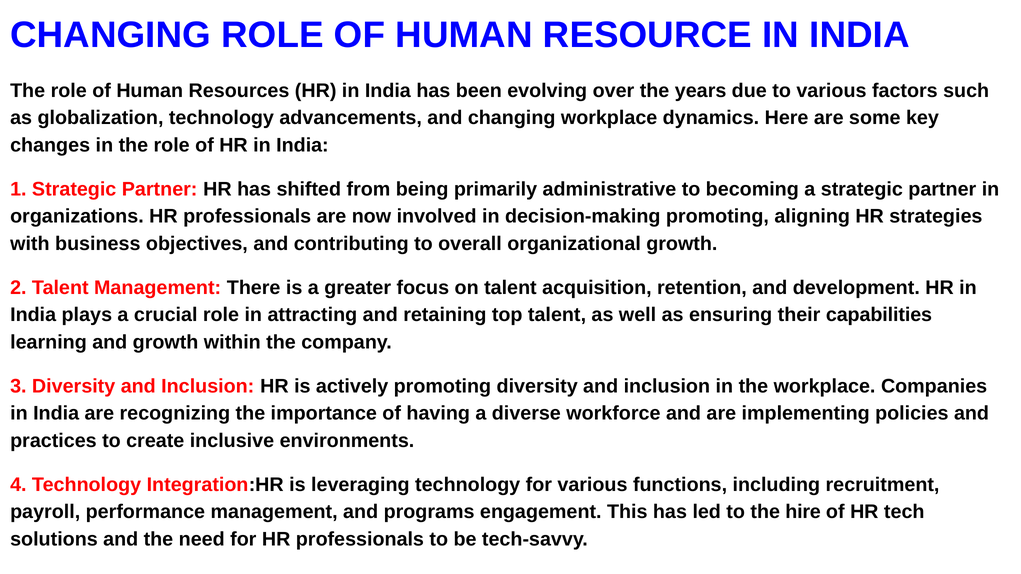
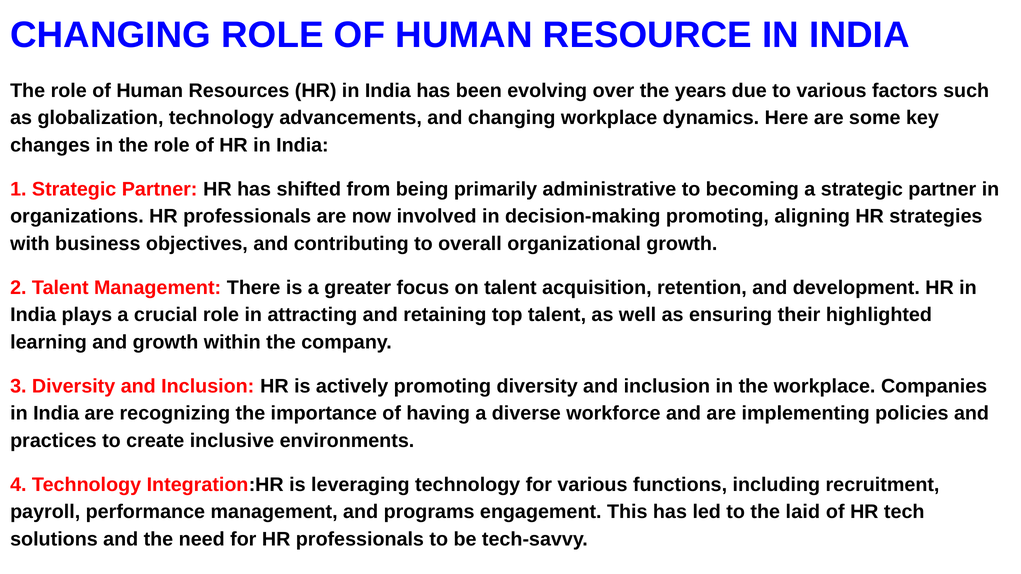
capabilities: capabilities -> highlighted (879, 315)
hire: hire -> laid (803, 512)
